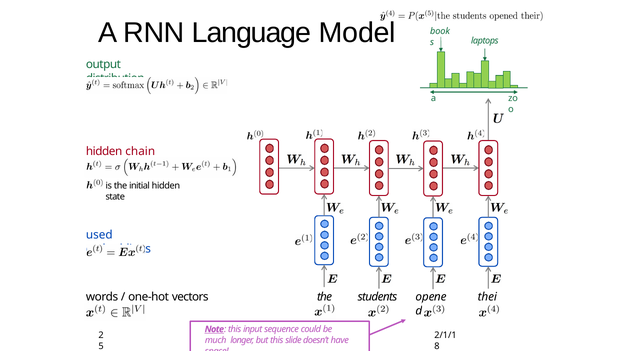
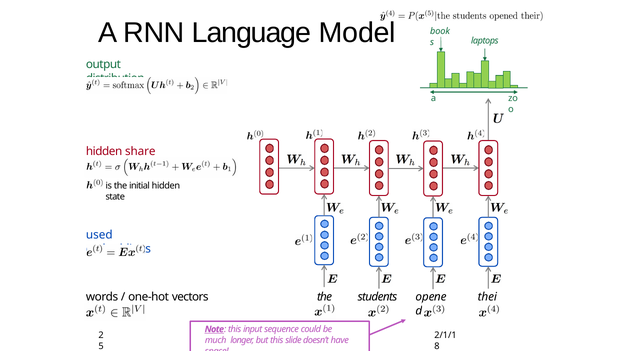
chain: chain -> share (140, 151)
